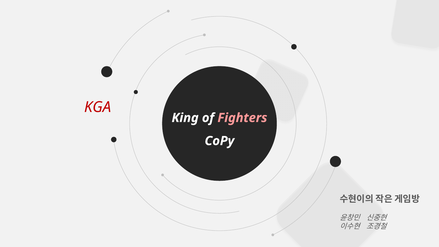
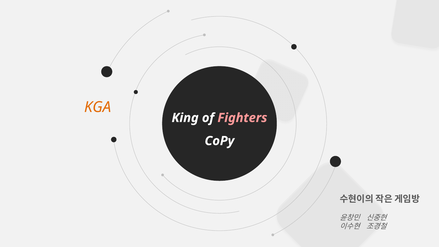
KGA colour: red -> orange (98, 107)
